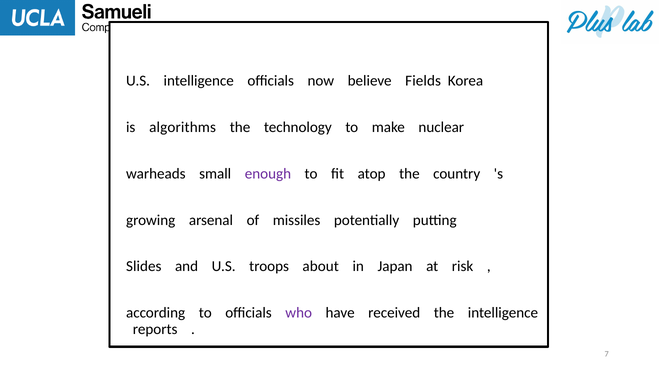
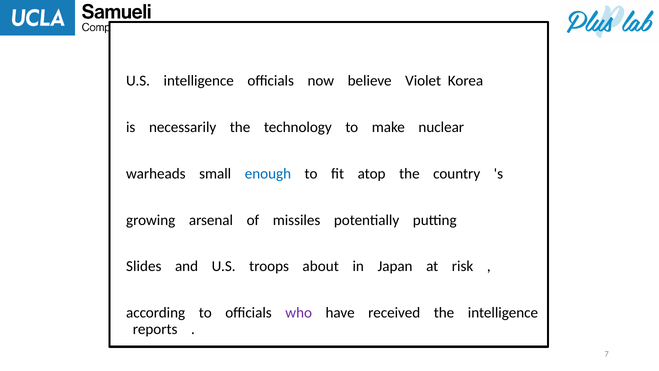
Fields: Fields -> Violet (423, 81)
algorithms: algorithms -> necessarily (183, 127)
enough colour: purple -> blue (268, 174)
